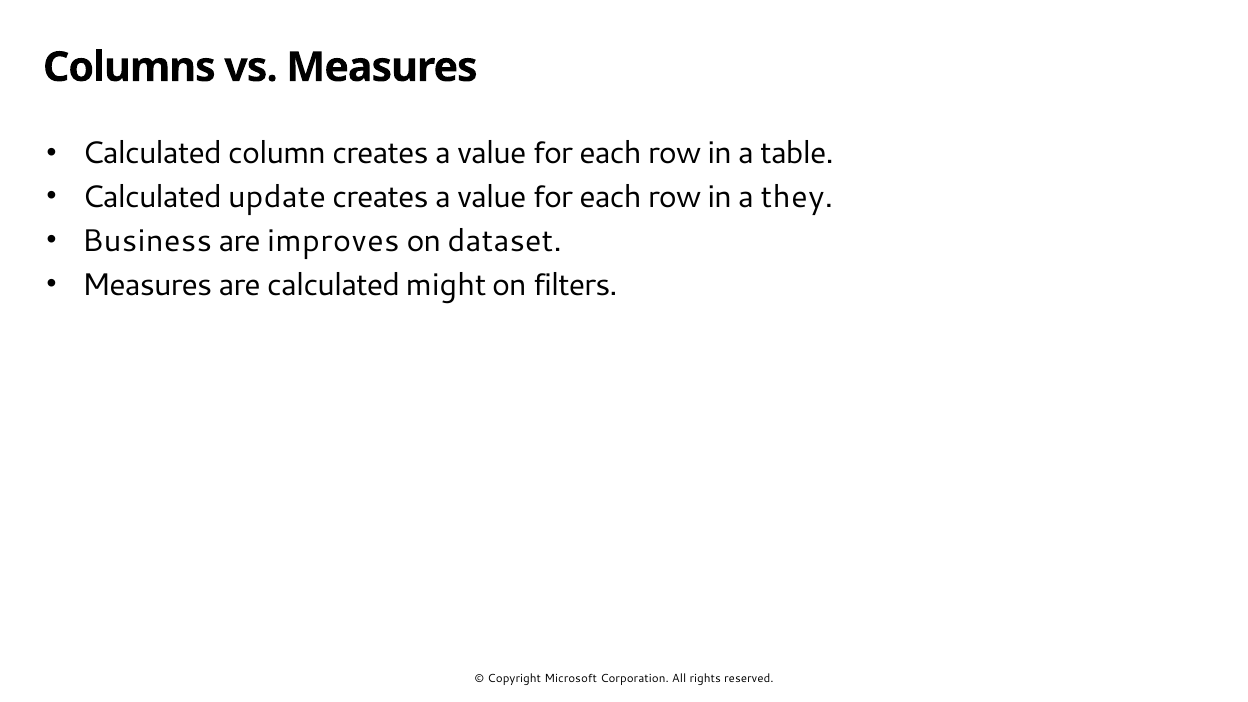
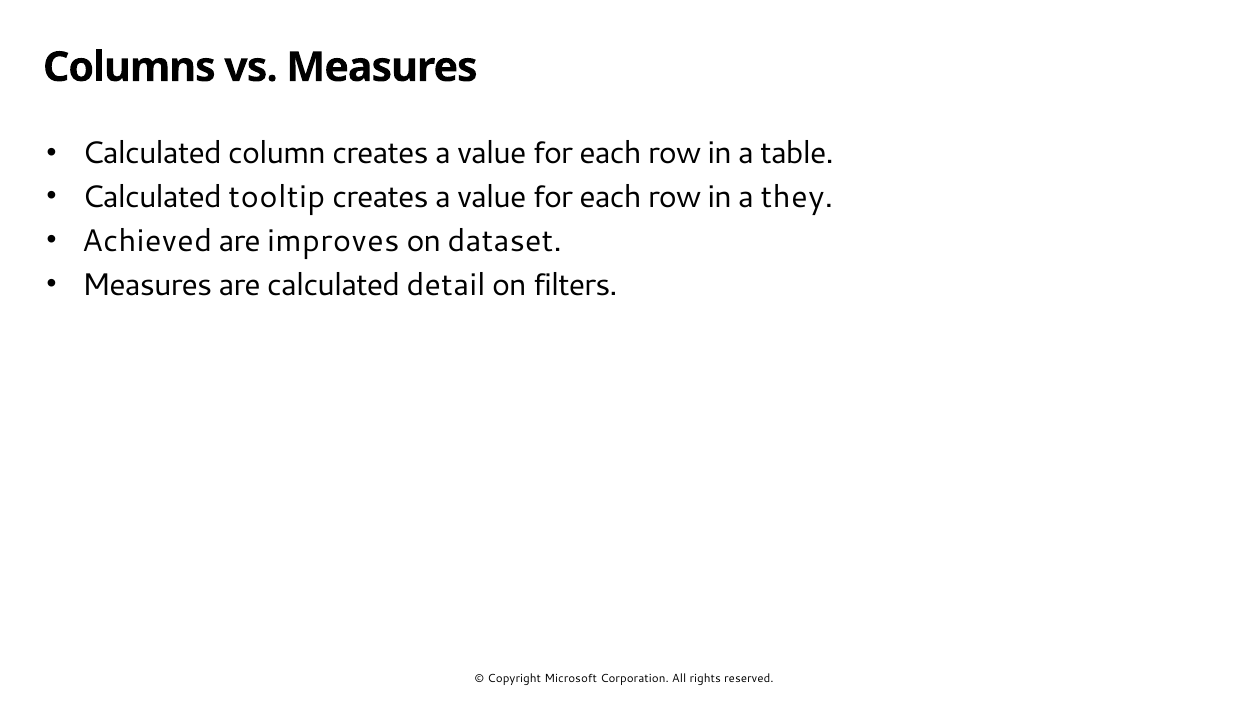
update: update -> tooltip (277, 197)
Business: Business -> Achieved (147, 241)
might: might -> detail (446, 285)
